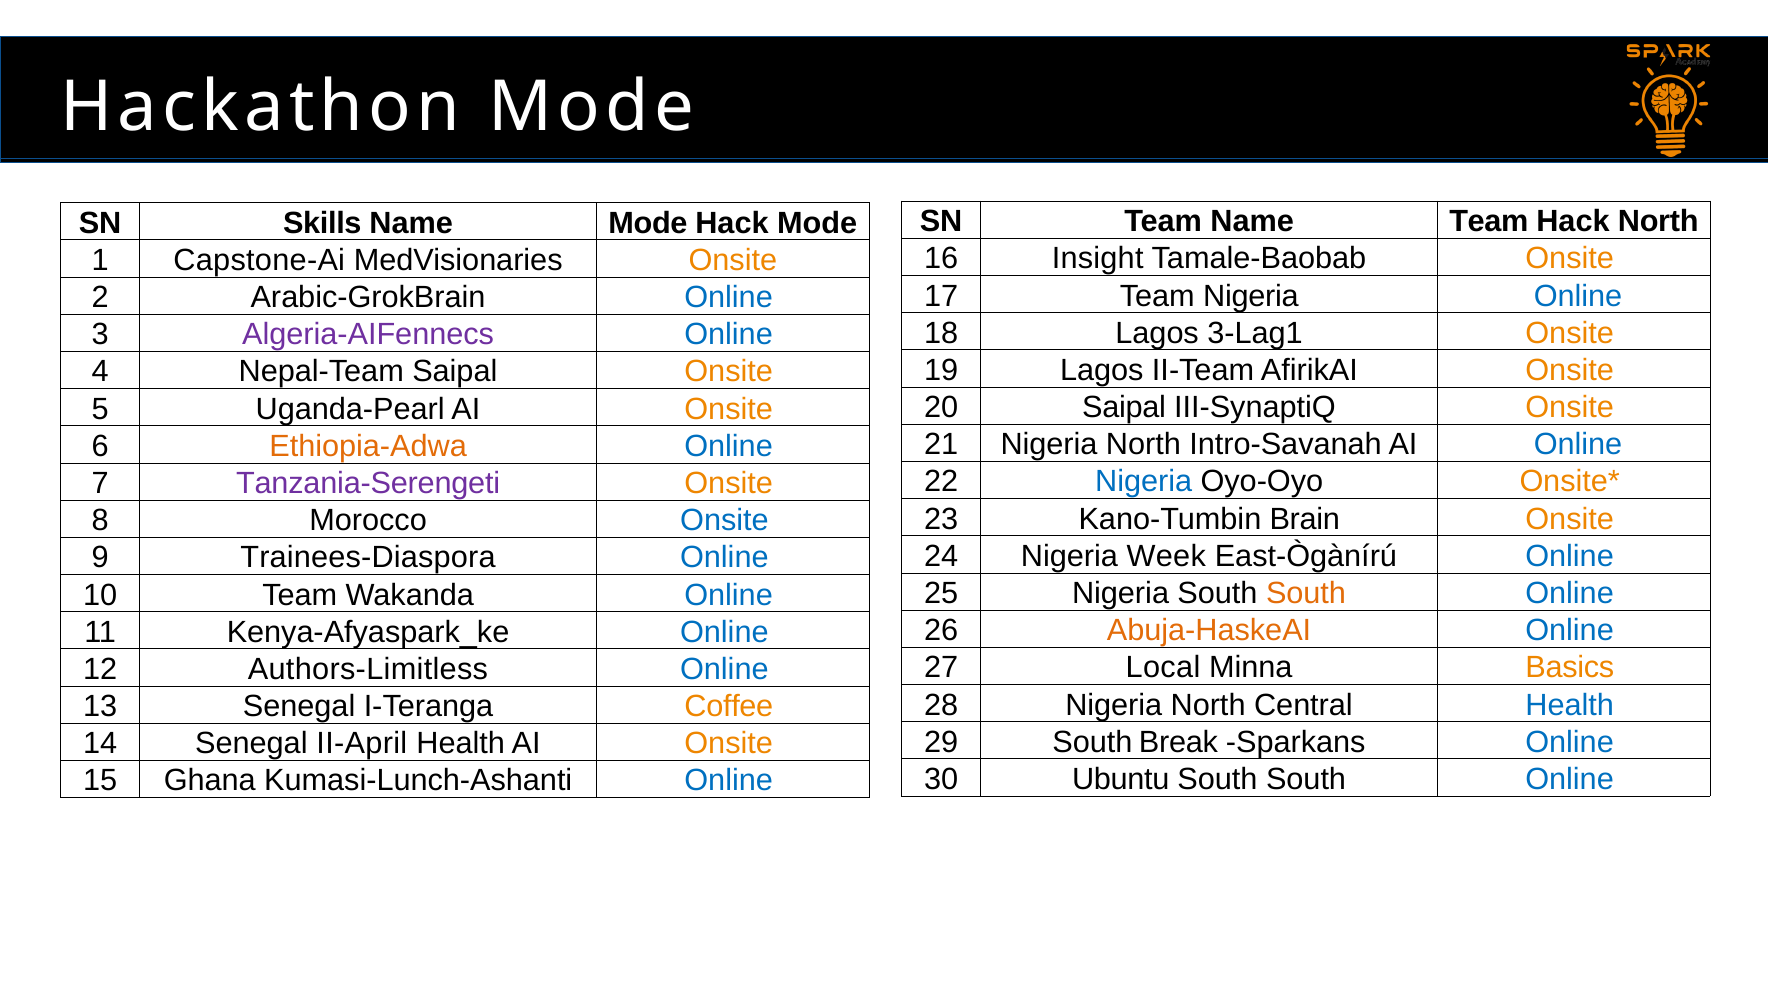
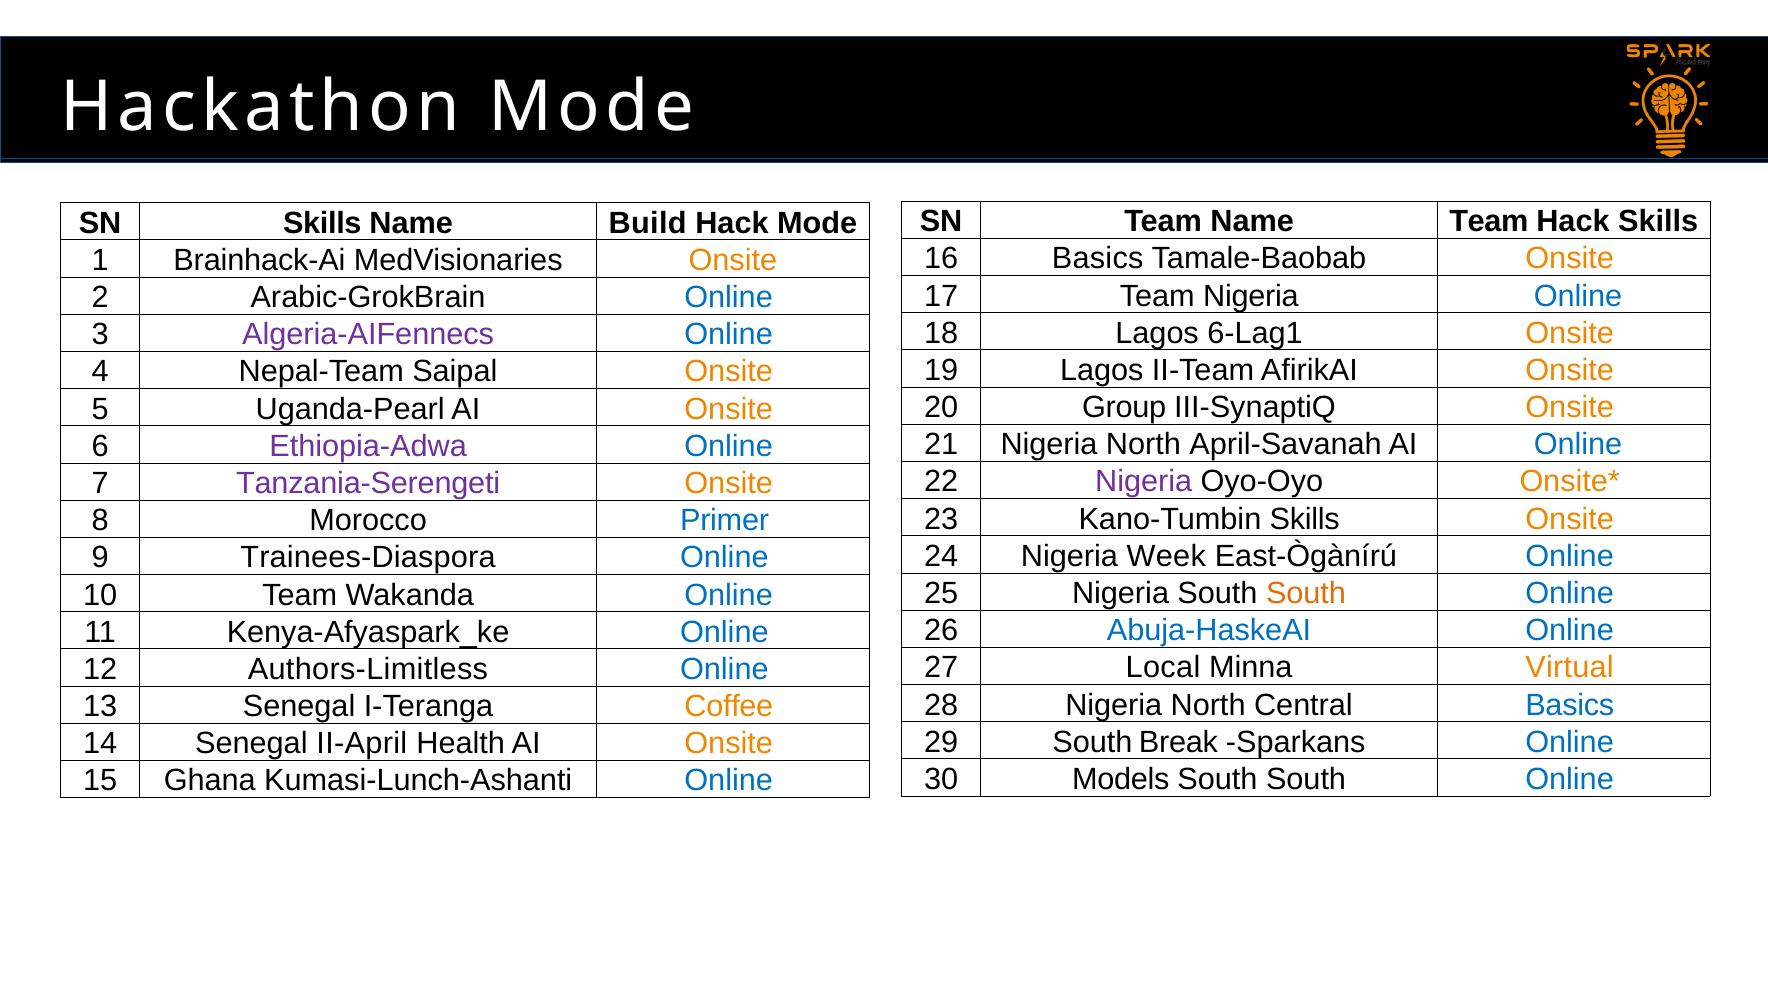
Hack North: North -> Skills (1658, 222)
Name Mode: Mode -> Build (648, 223)
16 Insight: Insight -> Basics (1098, 259)
Capstone-Ai: Capstone-Ai -> Brainhack-Ai (259, 260)
3-Lag1: 3-Lag1 -> 6-Lag1 (1255, 333)
20 Saipal: Saipal -> Group (1124, 408)
Intro-Savanah: Intro-Savanah -> April-Savanah (1286, 445)
Ethiopia-Adwa colour: orange -> purple (368, 446)
Nigeria colour: blue -> purple (1144, 482)
Kano-Tumbin Brain: Brain -> Skills (1305, 519)
Morocco Onsite: Onsite -> Primer (725, 521)
Abuja-HaskeAI colour: orange -> blue (1209, 631)
Basics: Basics -> Virtual (1570, 668)
Central Health: Health -> Basics (1570, 705)
Ubuntu: Ubuntu -> Models (1121, 780)
